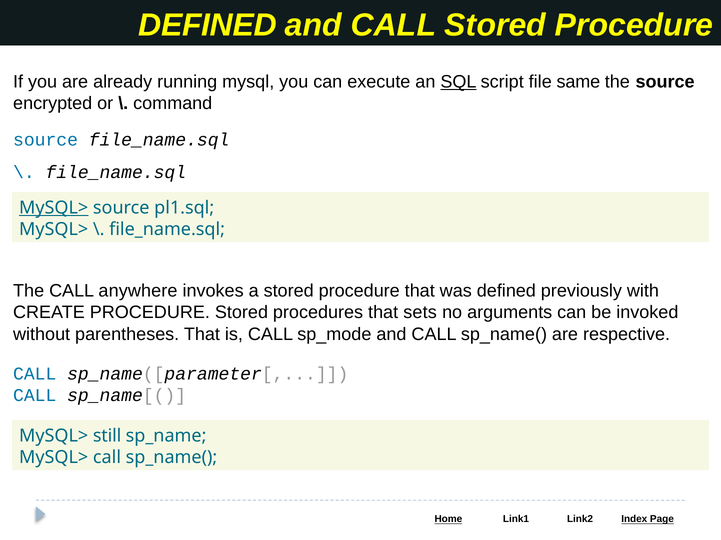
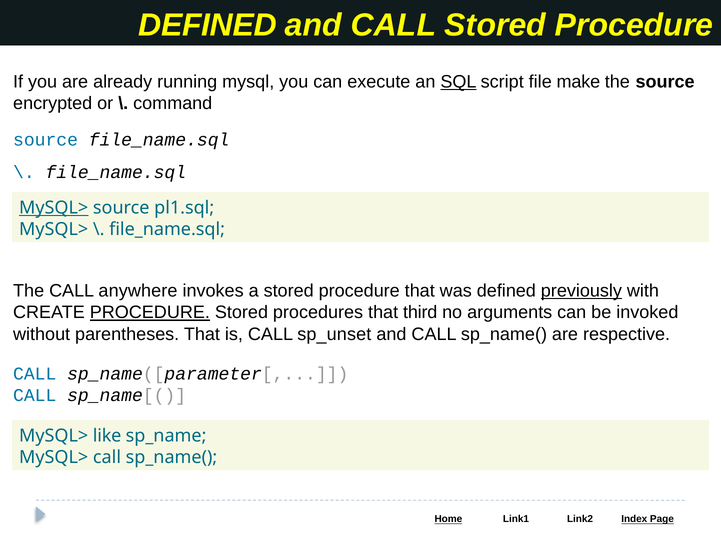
same: same -> make (578, 82)
previously underline: none -> present (581, 291)
PROCEDURE underline: none -> present (150, 313)
sets: sets -> third (420, 313)
sp_mode: sp_mode -> sp_unset (334, 335)
still: still -> like (107, 436)
